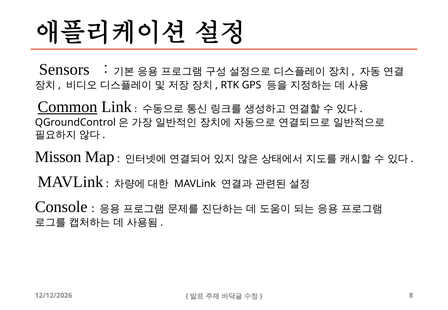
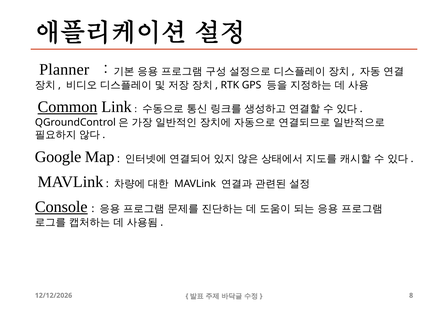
Sensors: Sensors -> Planner (64, 70)
Misson: Misson -> Google (58, 157)
Console underline: none -> present (61, 207)
